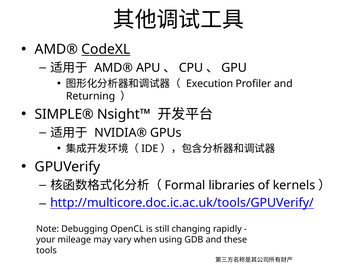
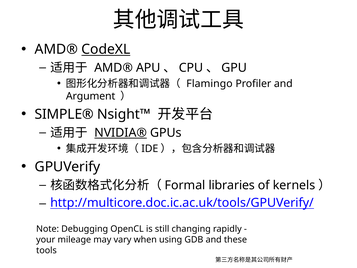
Execution: Execution -> Flamingo (209, 84)
Returning: Returning -> Argument (91, 96)
NVIDIA® underline: none -> present (121, 133)
